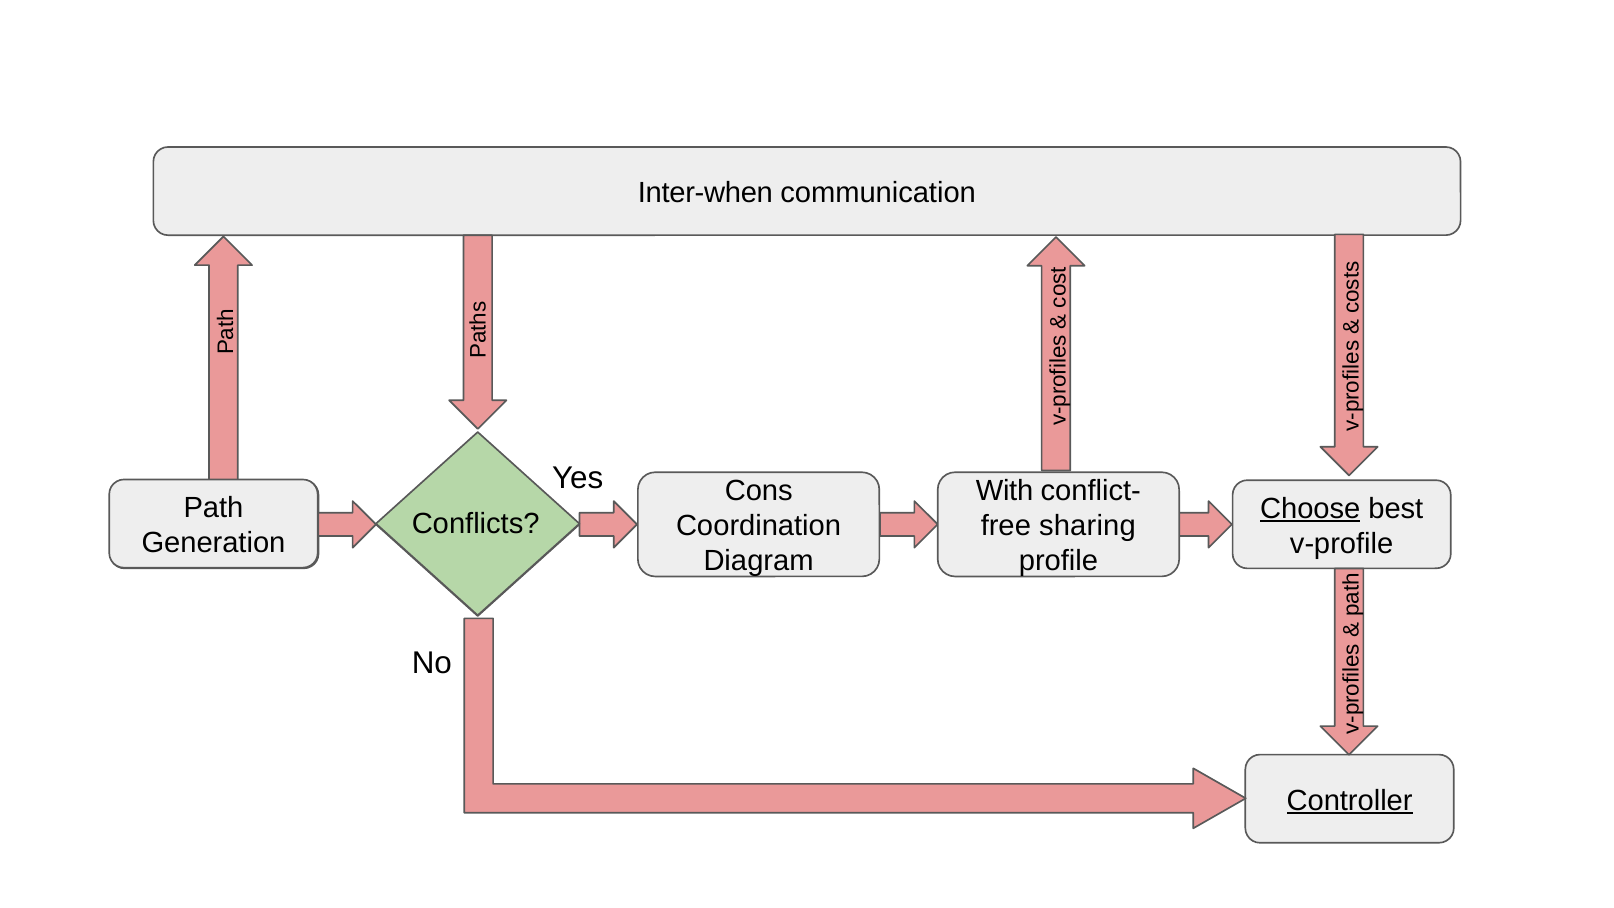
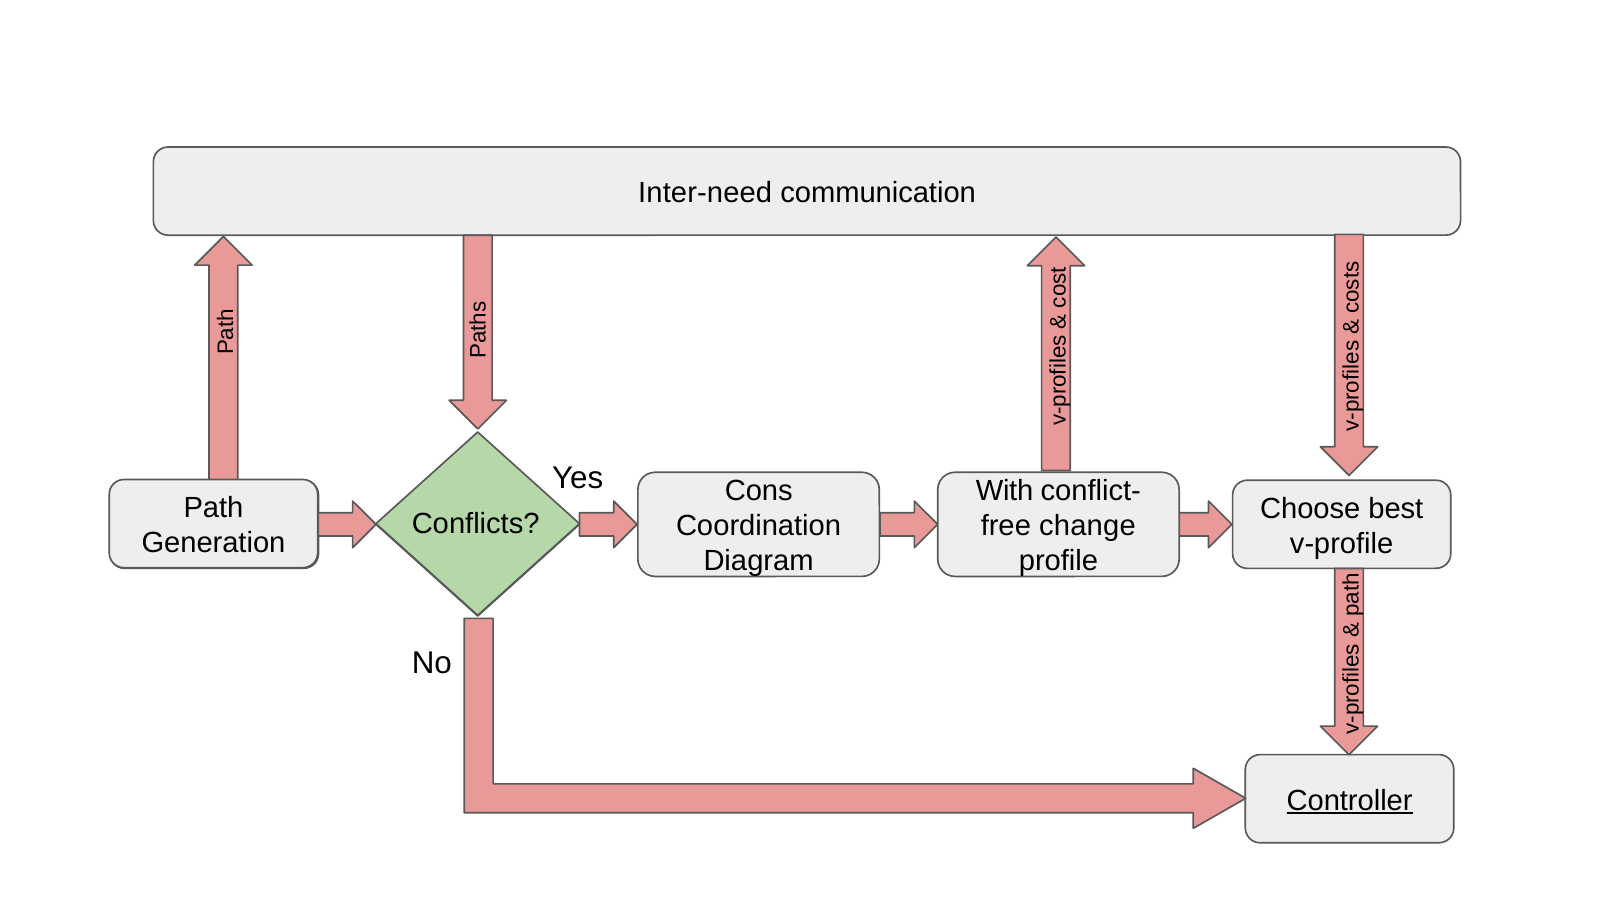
Inter-when: Inter-when -> Inter-need (705, 193)
Choose underline: present -> none (1310, 509)
sharing: sharing -> change (1087, 526)
